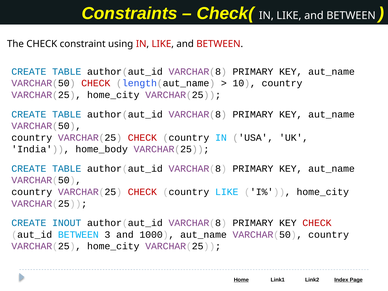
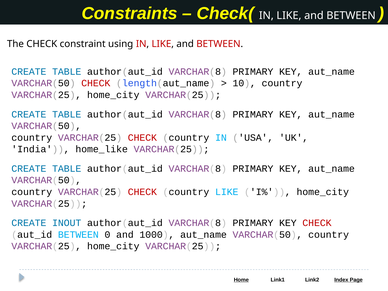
home_body: home_body -> home_like (102, 149)
3: 3 -> 0 (107, 235)
